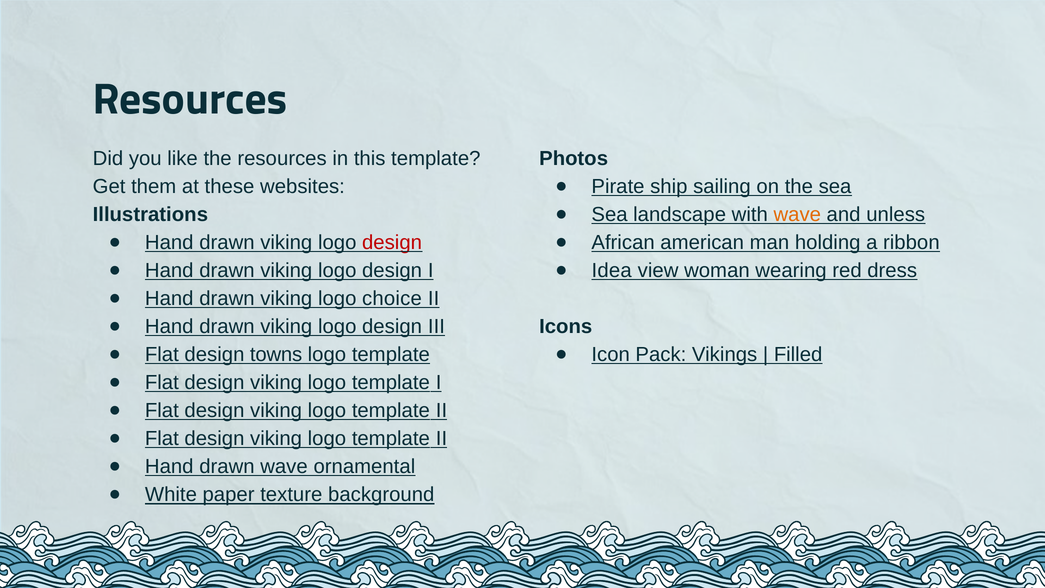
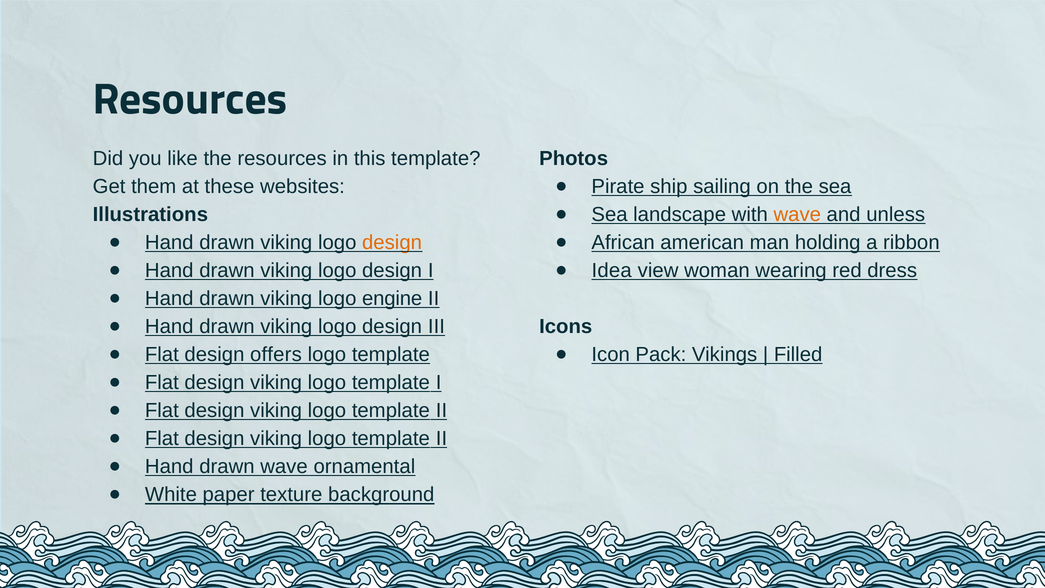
design colour: red -> orange (392, 242)
choice: choice -> engine (392, 298)
towns: towns -> offers (276, 354)
